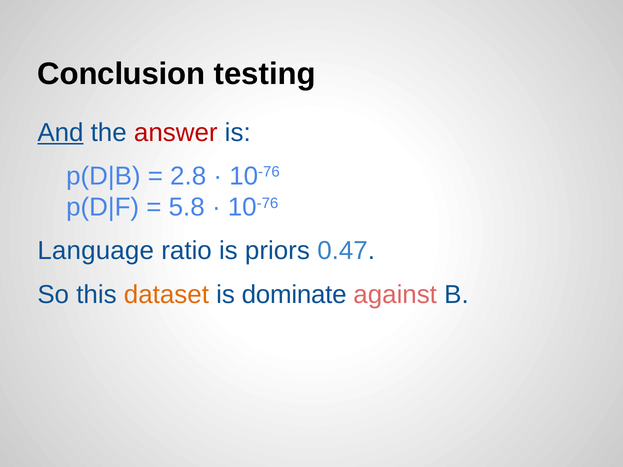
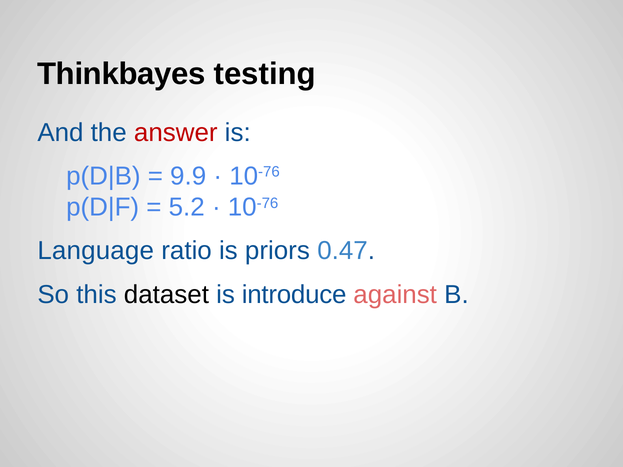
Conclusion: Conclusion -> Thinkbayes (121, 74)
And underline: present -> none (60, 133)
2.8: 2.8 -> 9.9 (188, 176)
5.8: 5.8 -> 5.2 (187, 207)
dataset colour: orange -> black (166, 295)
dominate: dominate -> introduce (294, 295)
